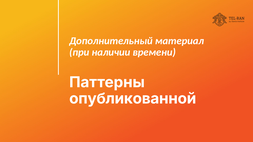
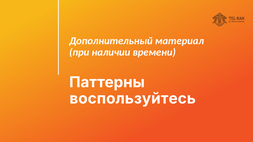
опубликованной: опубликованной -> воспользуйтесь (133, 99)
